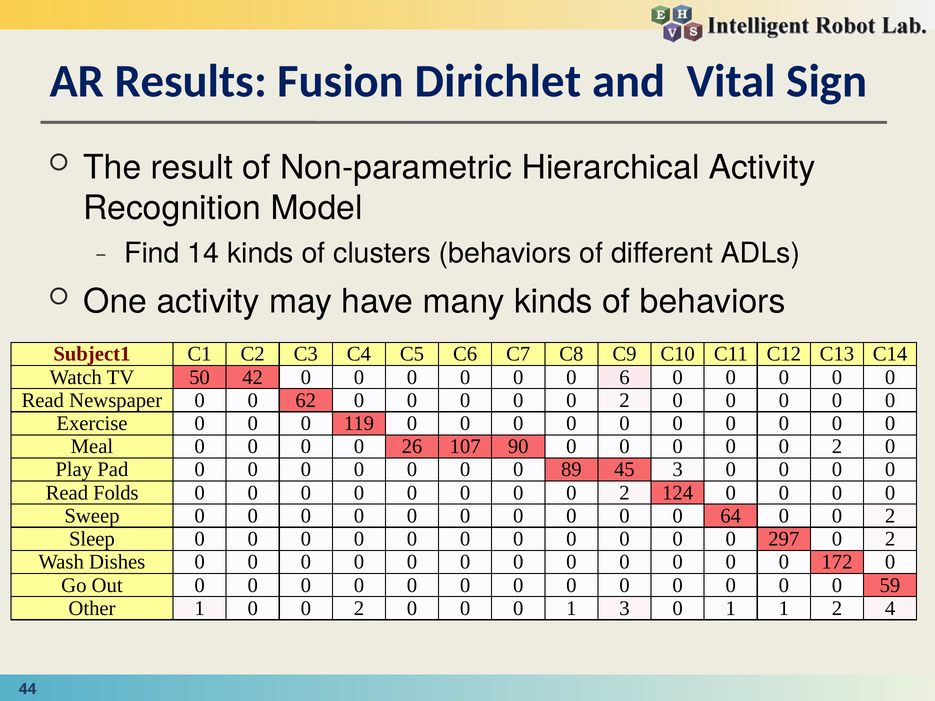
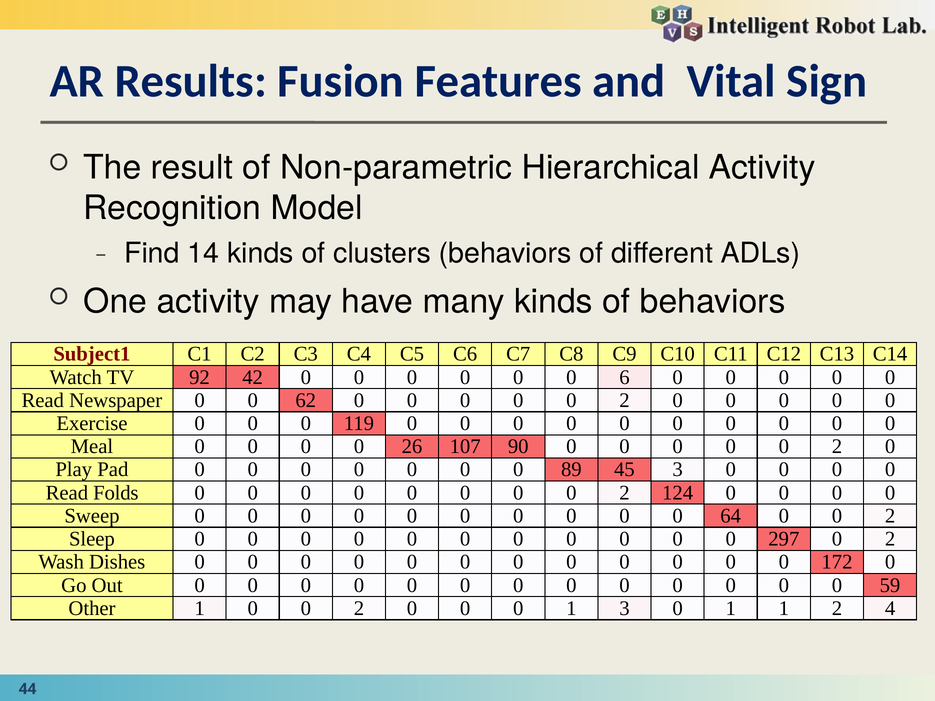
Dirichlet: Dirichlet -> Features (498, 81)
50: 50 -> 92 (200, 377)
